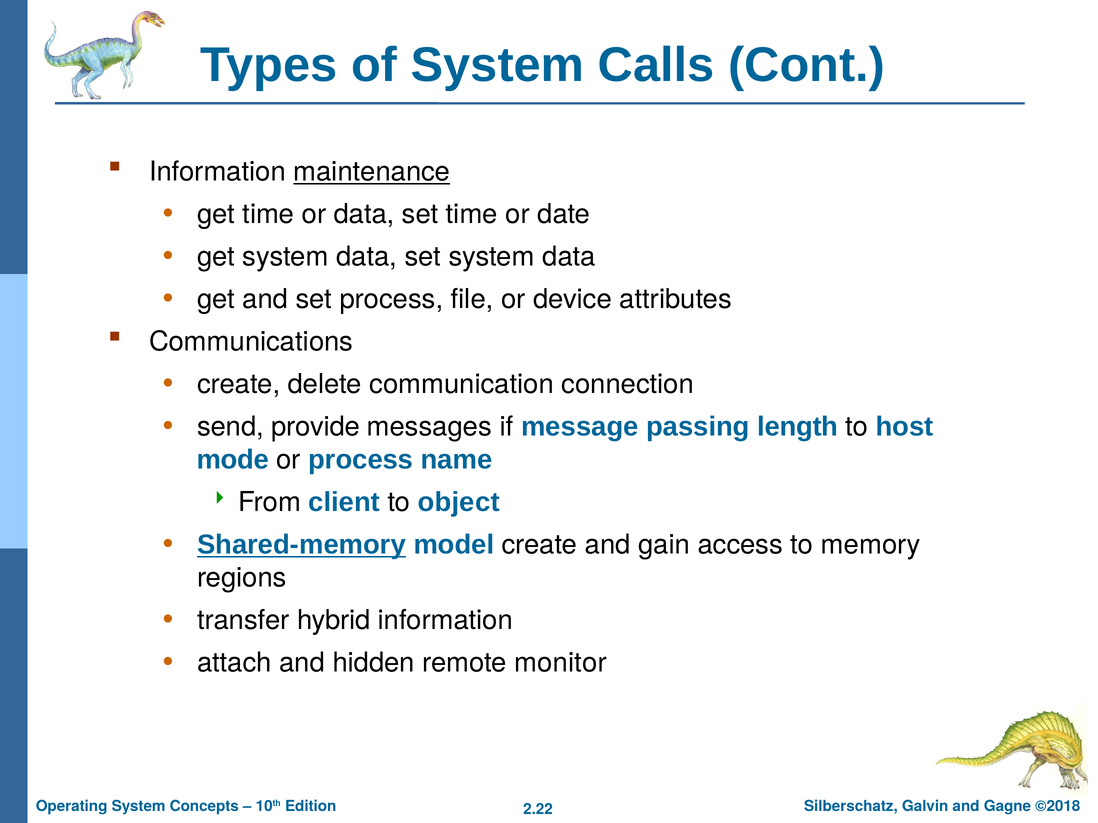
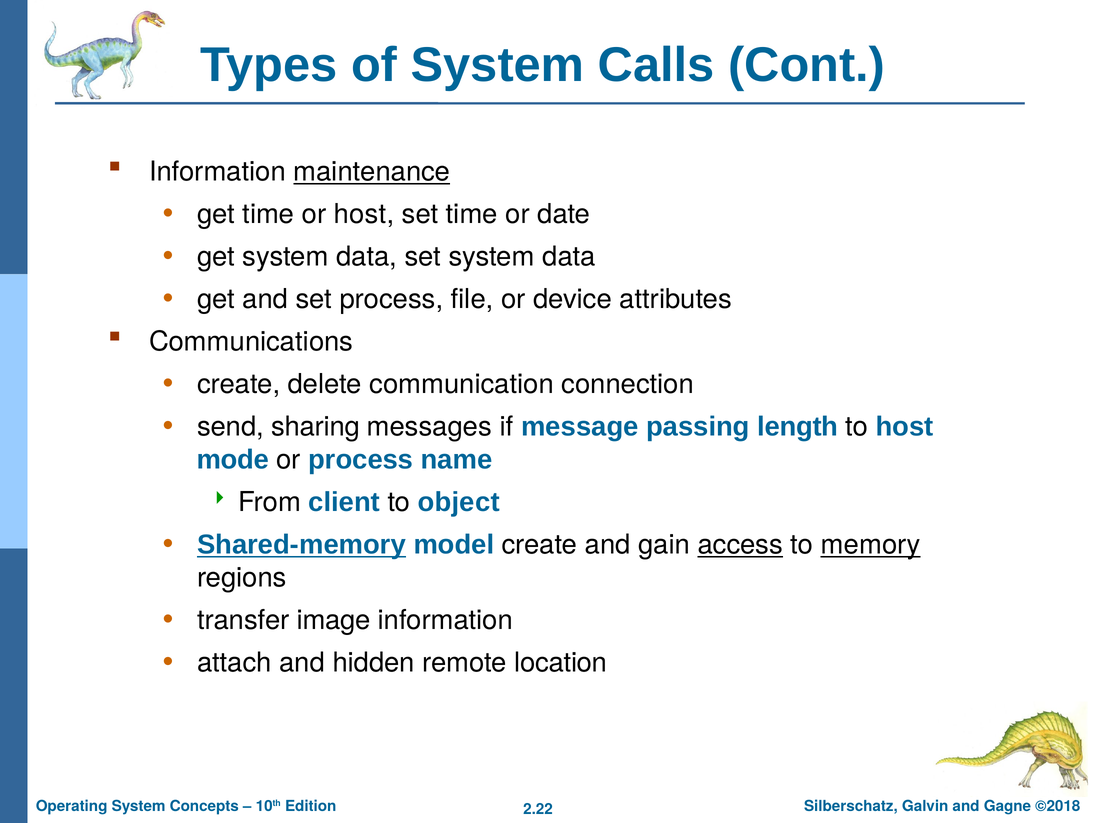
or data: data -> host (364, 215)
provide: provide -> sharing (316, 427)
access underline: none -> present (740, 545)
memory underline: none -> present (871, 545)
hybrid: hybrid -> image (334, 621)
monitor: monitor -> location (561, 663)
